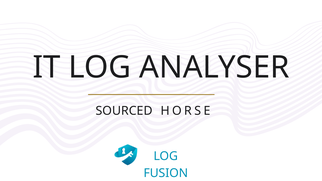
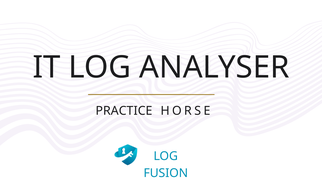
SOURCED: SOURCED -> PRACTICE (124, 111)
